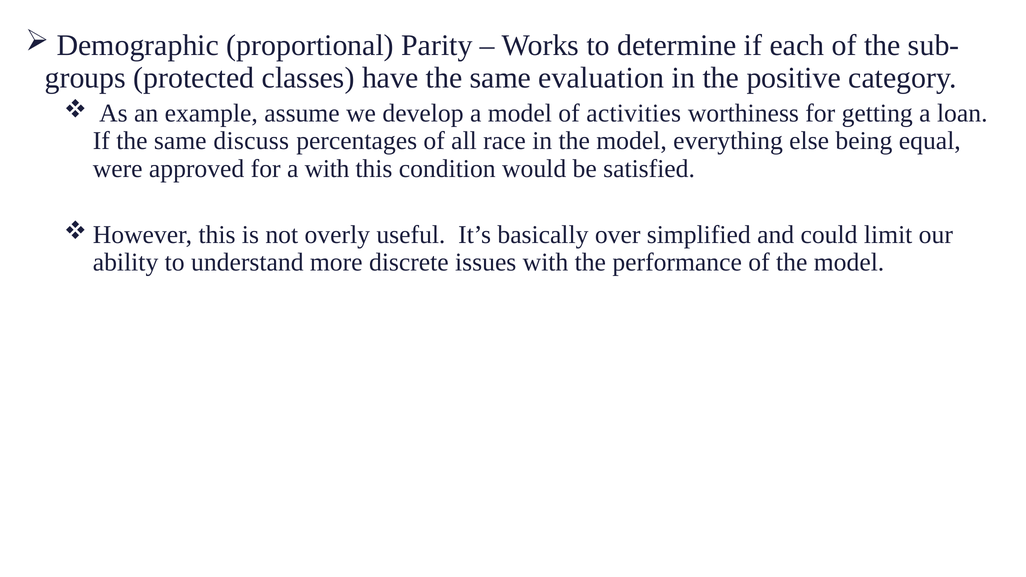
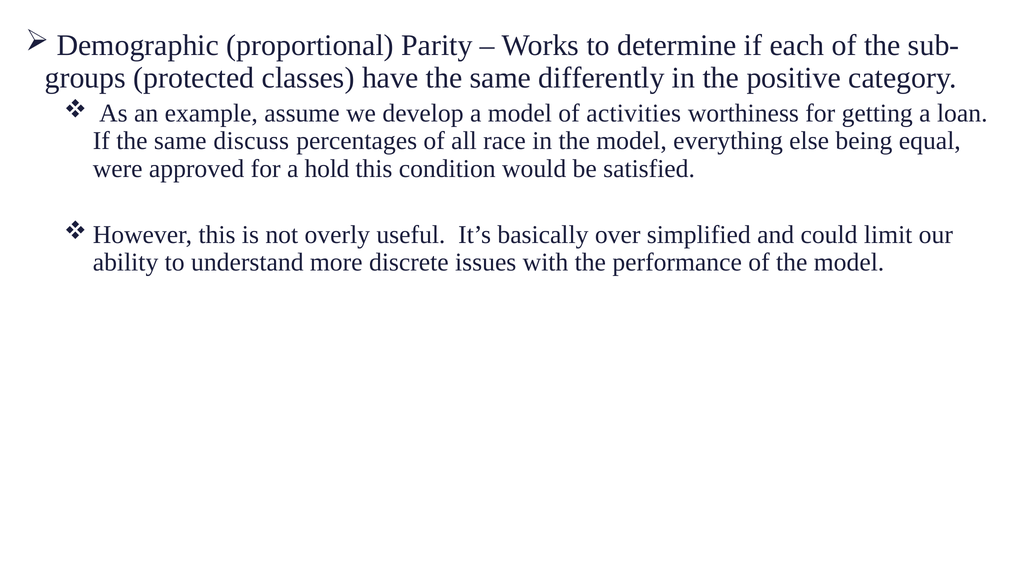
evaluation: evaluation -> differently (601, 78)
a with: with -> hold (327, 169)
